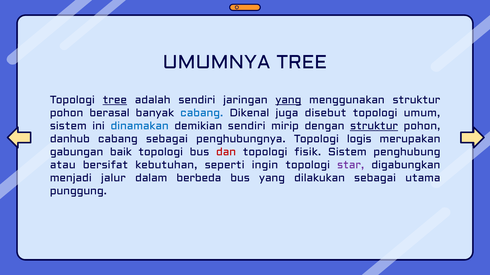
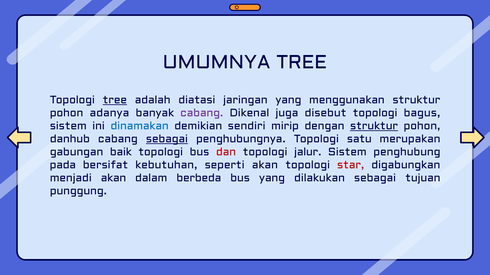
adalah sendiri: sendiri -> diatasi (197, 100)
yang underline: present -> none (288, 100)
berasal: berasal -> adanya (109, 113)
cabang colour: blue -> purple (202, 113)
umum: umum -> bagus (422, 113)
sebagai underline: none -> present (167, 139)
logis: logis -> satu (359, 139)
fisik: fisik -> jalur (308, 152)
atau: atau -> pada (63, 165)
seperti ingin: ingin -> akan (265, 165)
star colour: purple -> red (351, 165)
menjadi jalur: jalur -> akan (113, 178)
utama: utama -> tujuan (423, 178)
